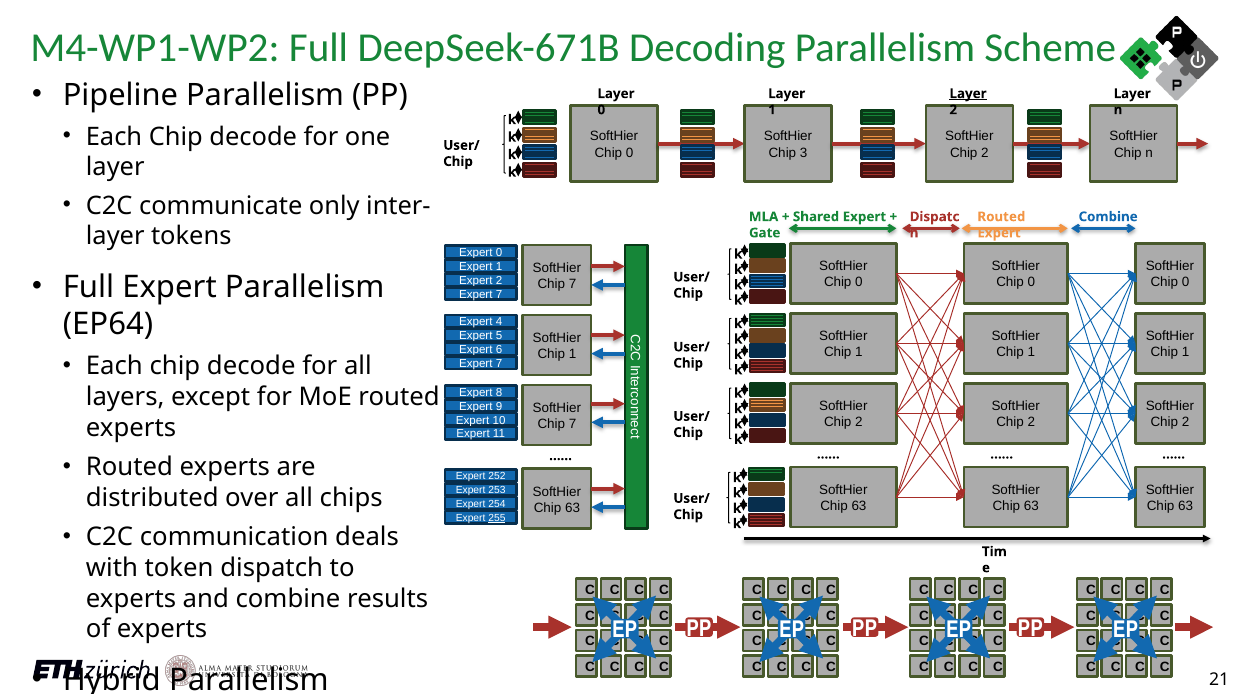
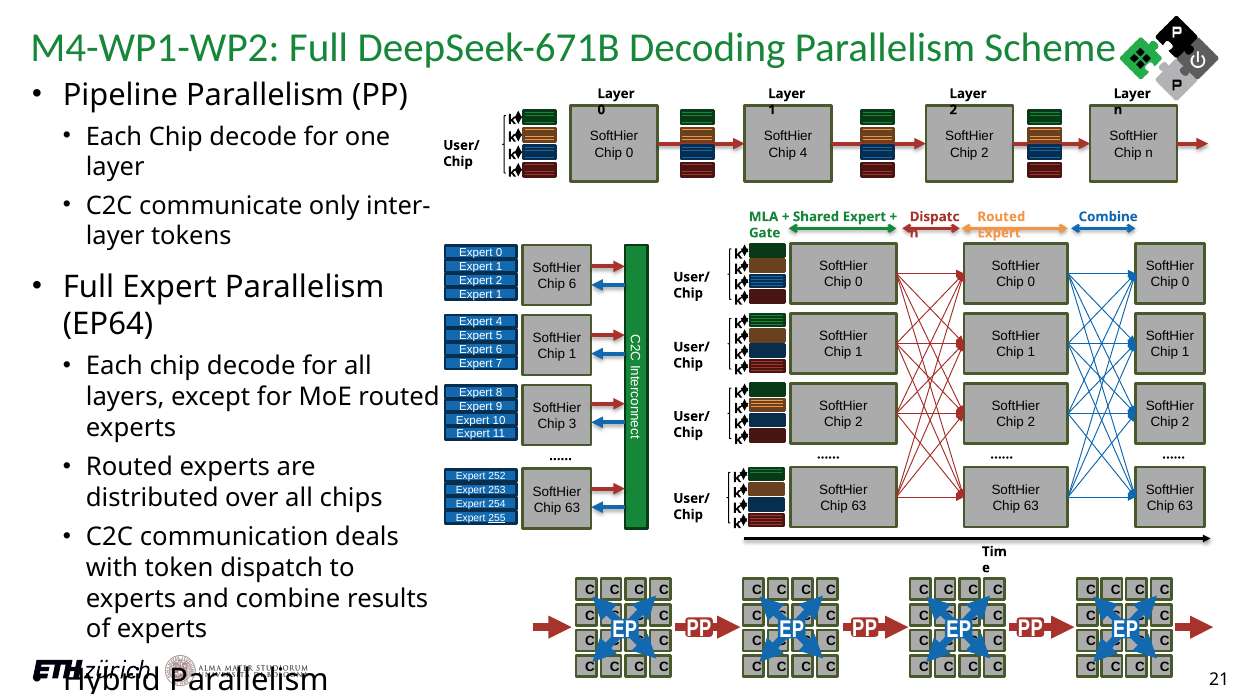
Layer underline: present -> none (968, 94)
Chip 3: 3 -> 4 (804, 153)
7: 7 -> 6 (573, 284)
7: 7 -> 1 (499, 294)
7: 7 -> 3 (573, 424)
